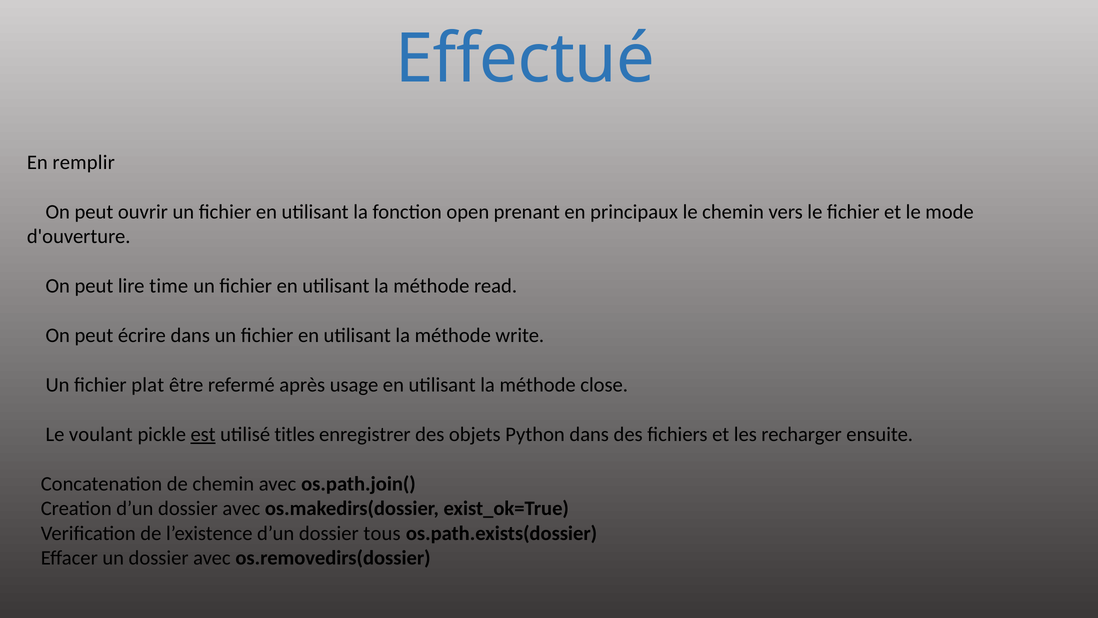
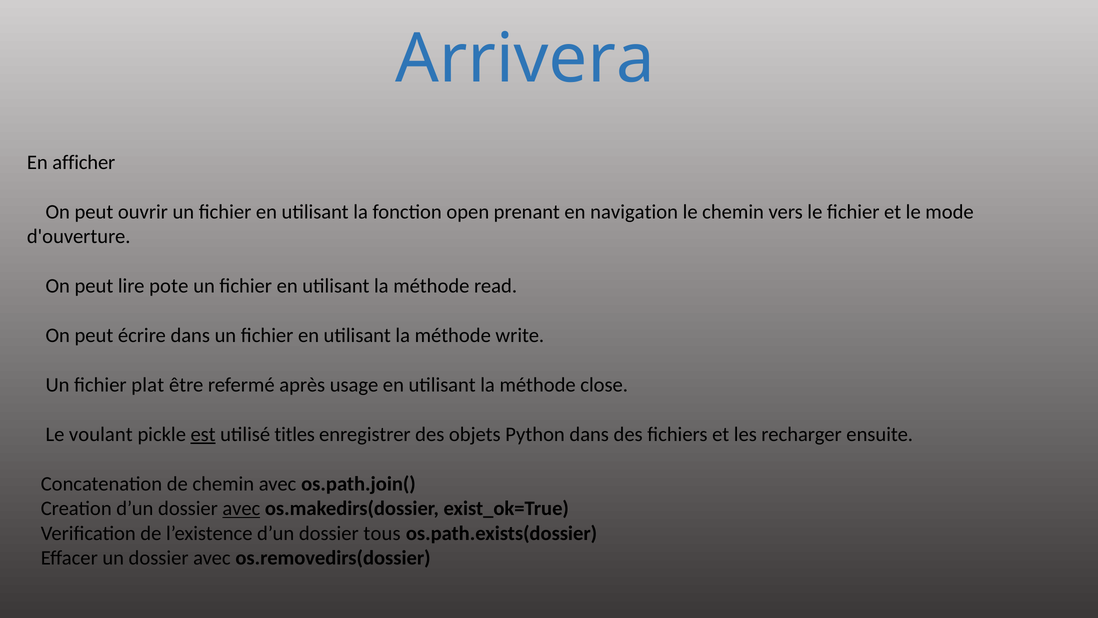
Effectué: Effectué -> Arrivera (525, 59)
remplir: remplir -> afficher (84, 162)
principaux: principaux -> navigation (634, 212)
time: time -> pote (169, 286)
avec underline: none -> present (241, 508)
